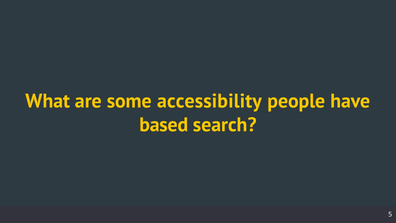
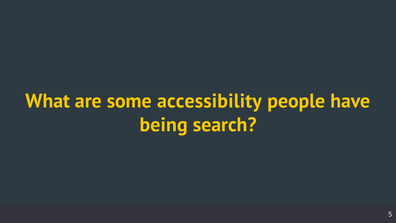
based: based -> being (164, 125)
